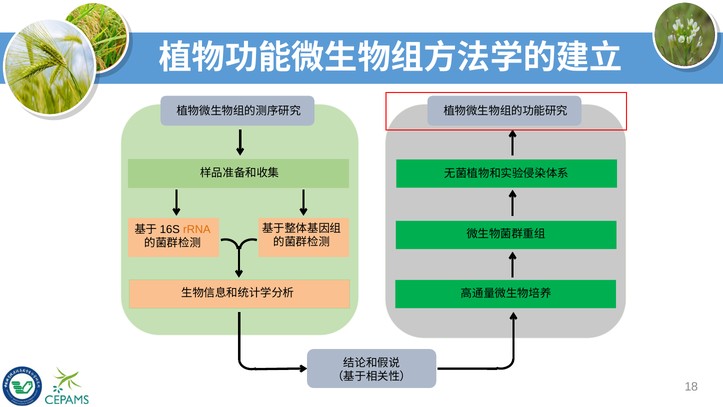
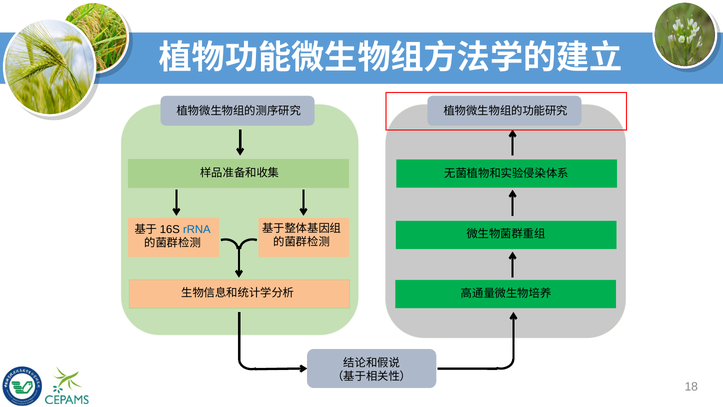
rRNA colour: orange -> blue (197, 229)
